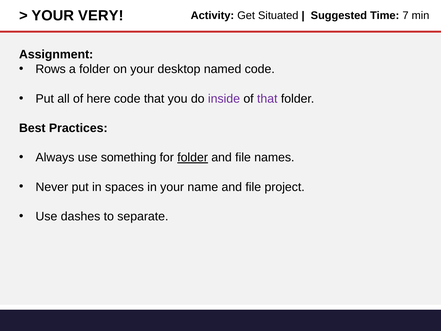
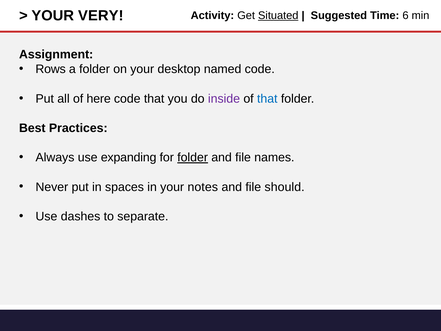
Situated underline: none -> present (278, 16)
7: 7 -> 6 (405, 16)
that colour: purple -> blue (267, 99)
something: something -> expanding (129, 157)
name: name -> notes (203, 187)
project: project -> should (285, 187)
